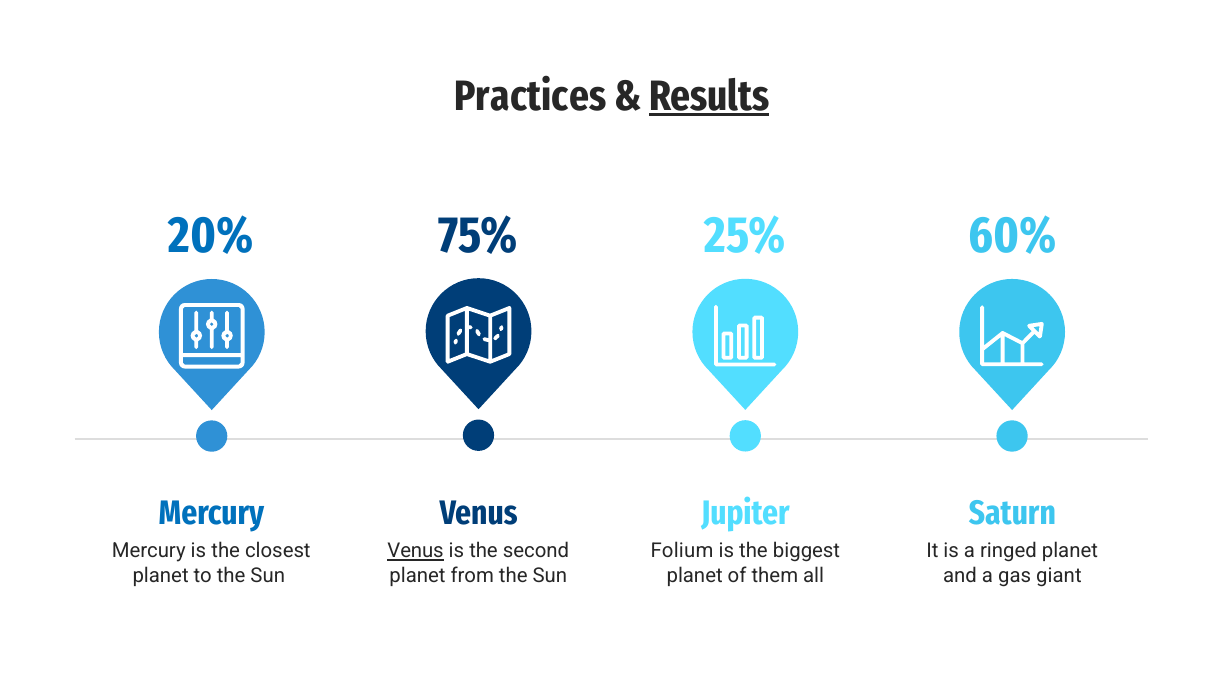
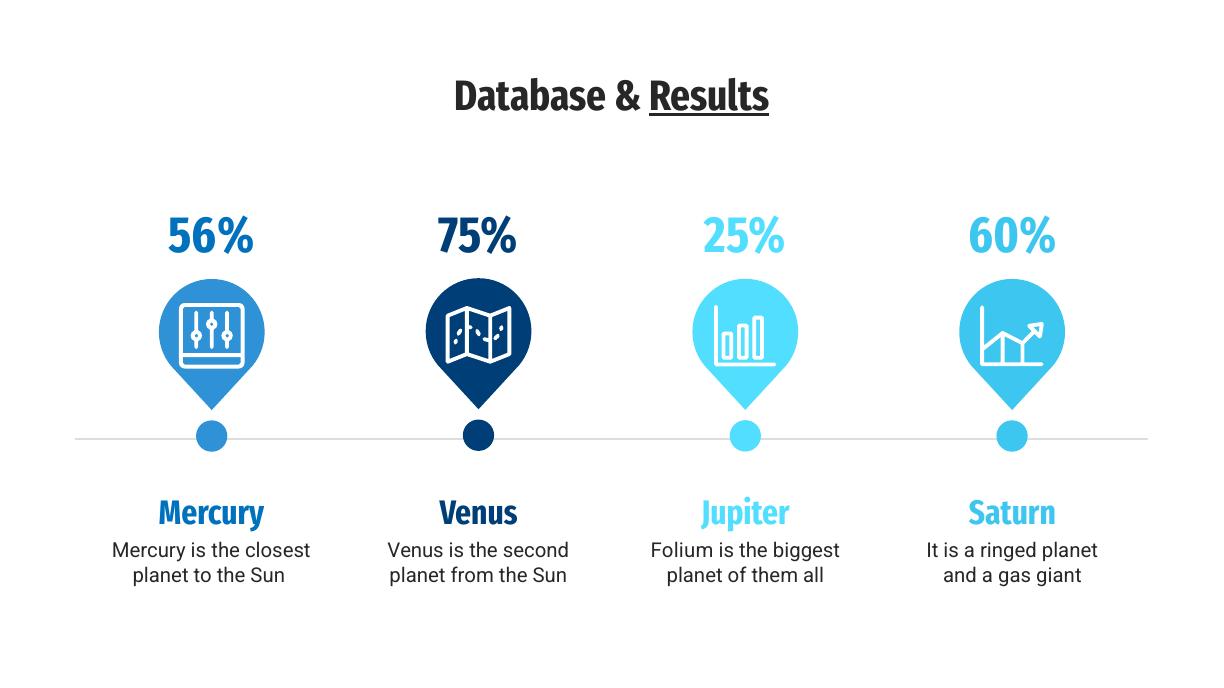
Practices: Practices -> Database (531, 96)
20%: 20% -> 56% (211, 236)
Venus underline: present -> none (416, 552)
